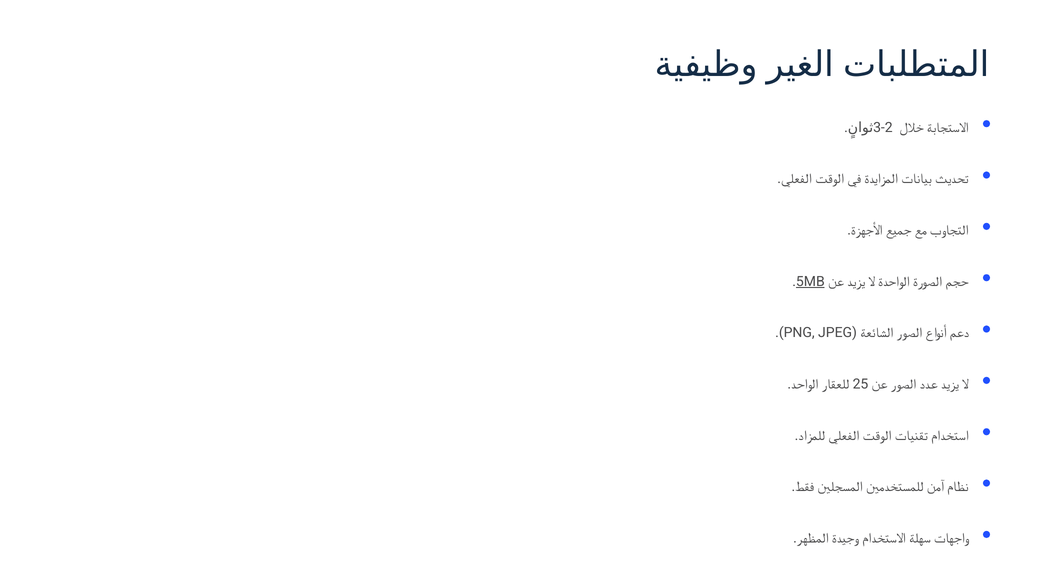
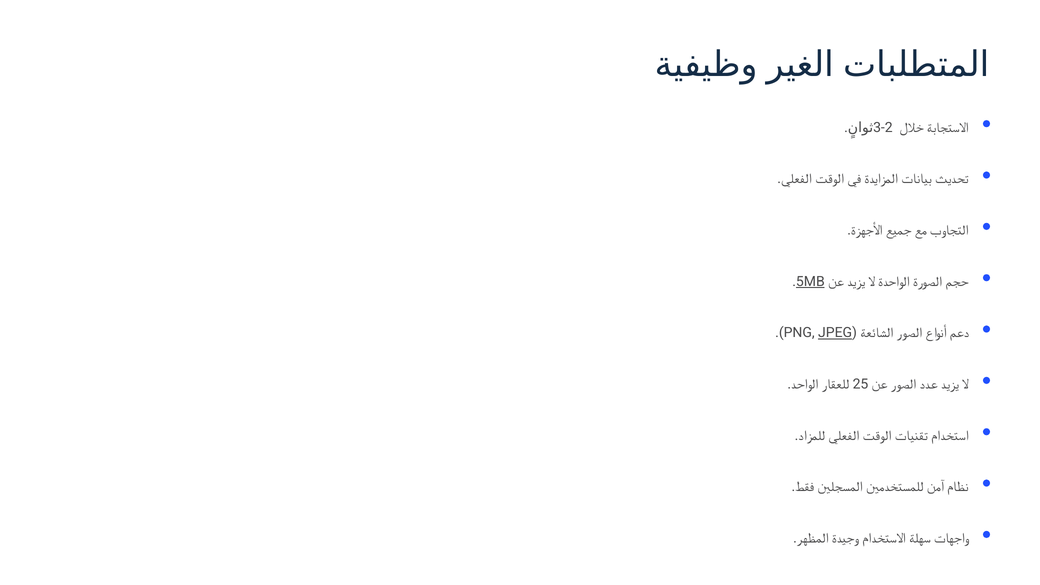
JPEG underline: none -> present (835, 333)
